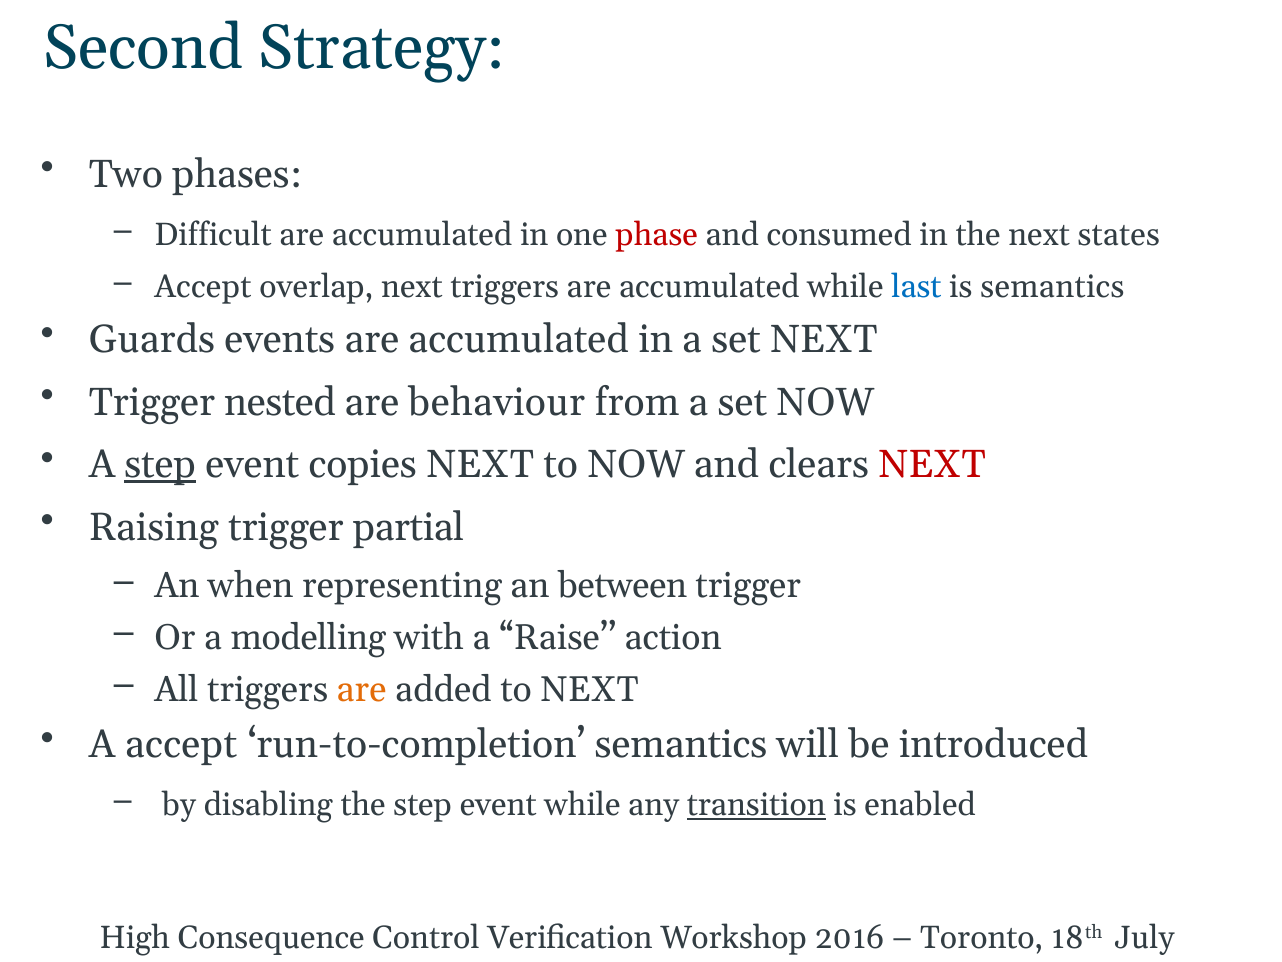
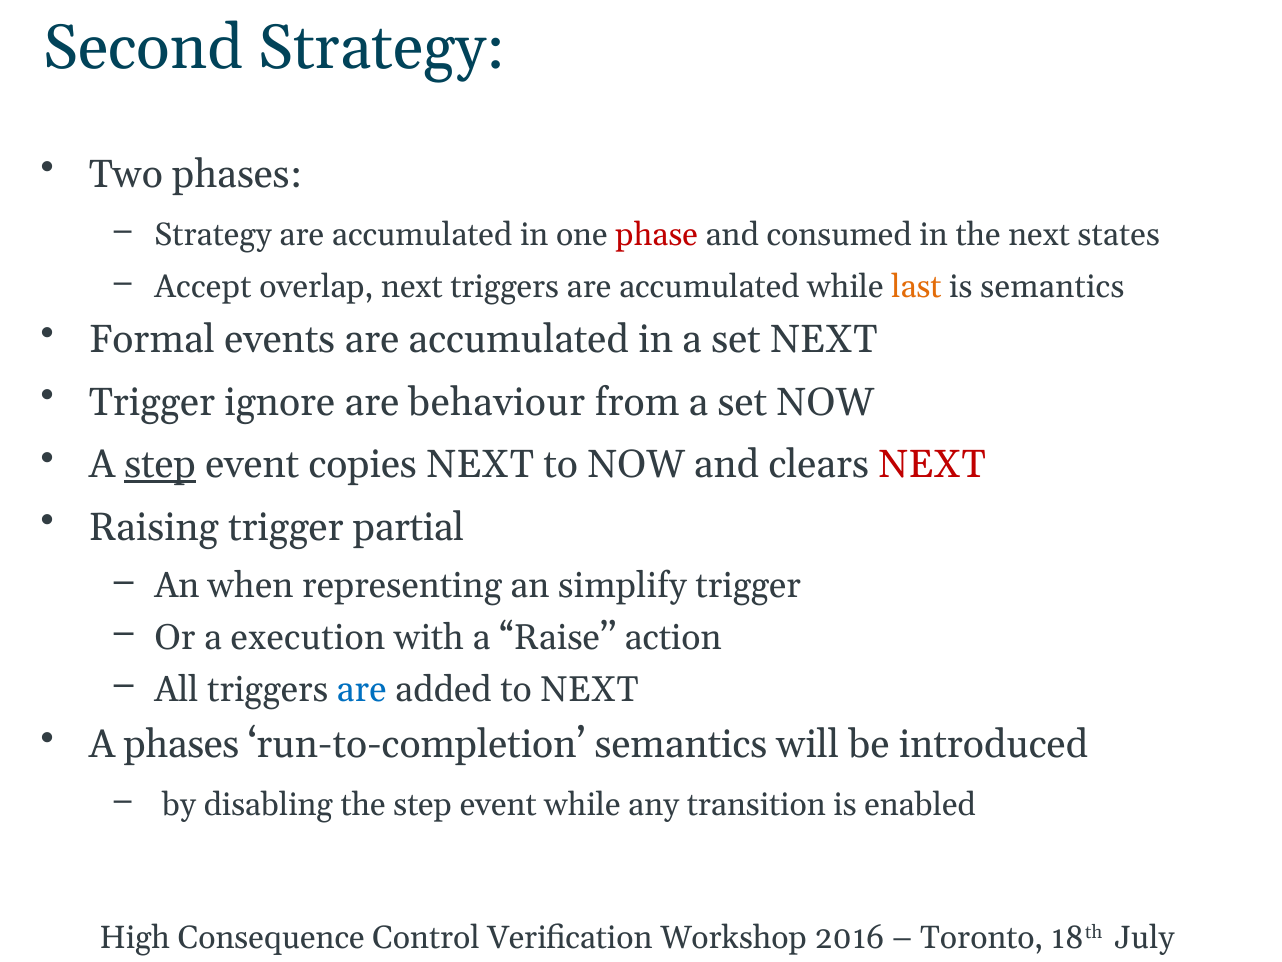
Difficult: Difficult -> Strategy (213, 235)
last colour: blue -> orange (916, 287)
Guards: Guards -> Formal (152, 340)
nested: nested -> ignore (280, 402)
between: between -> simplify (622, 586)
modelling: modelling -> execution (308, 637)
are colour: orange -> blue (362, 689)
A accept: accept -> phases (181, 744)
transition underline: present -> none (756, 805)
